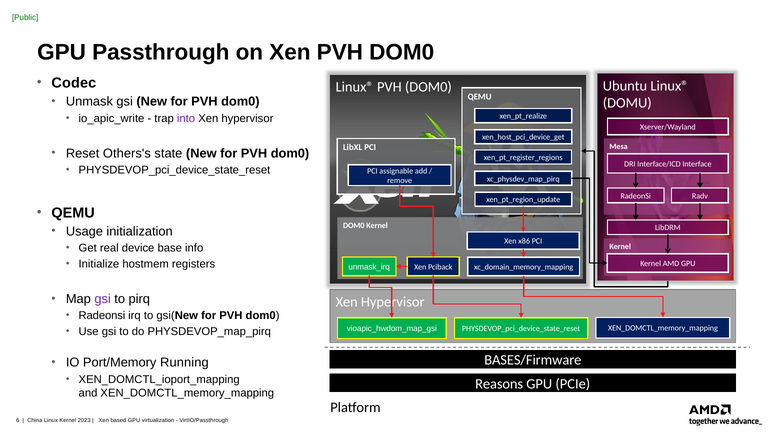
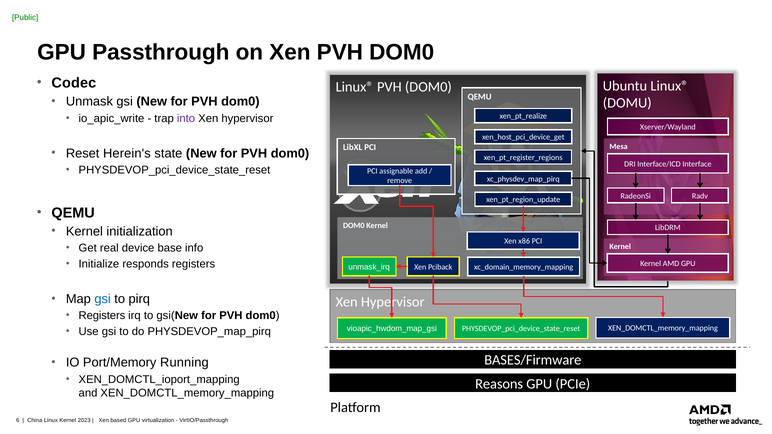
Others's: Others's -> Herein's (127, 153)
Usage: Usage -> Kernel (84, 232)
hostmem: hostmem -> responds (146, 264)
gsi colour: purple -> blue (103, 299)
Radeonsi: Radeonsi -> Registers (102, 316)
